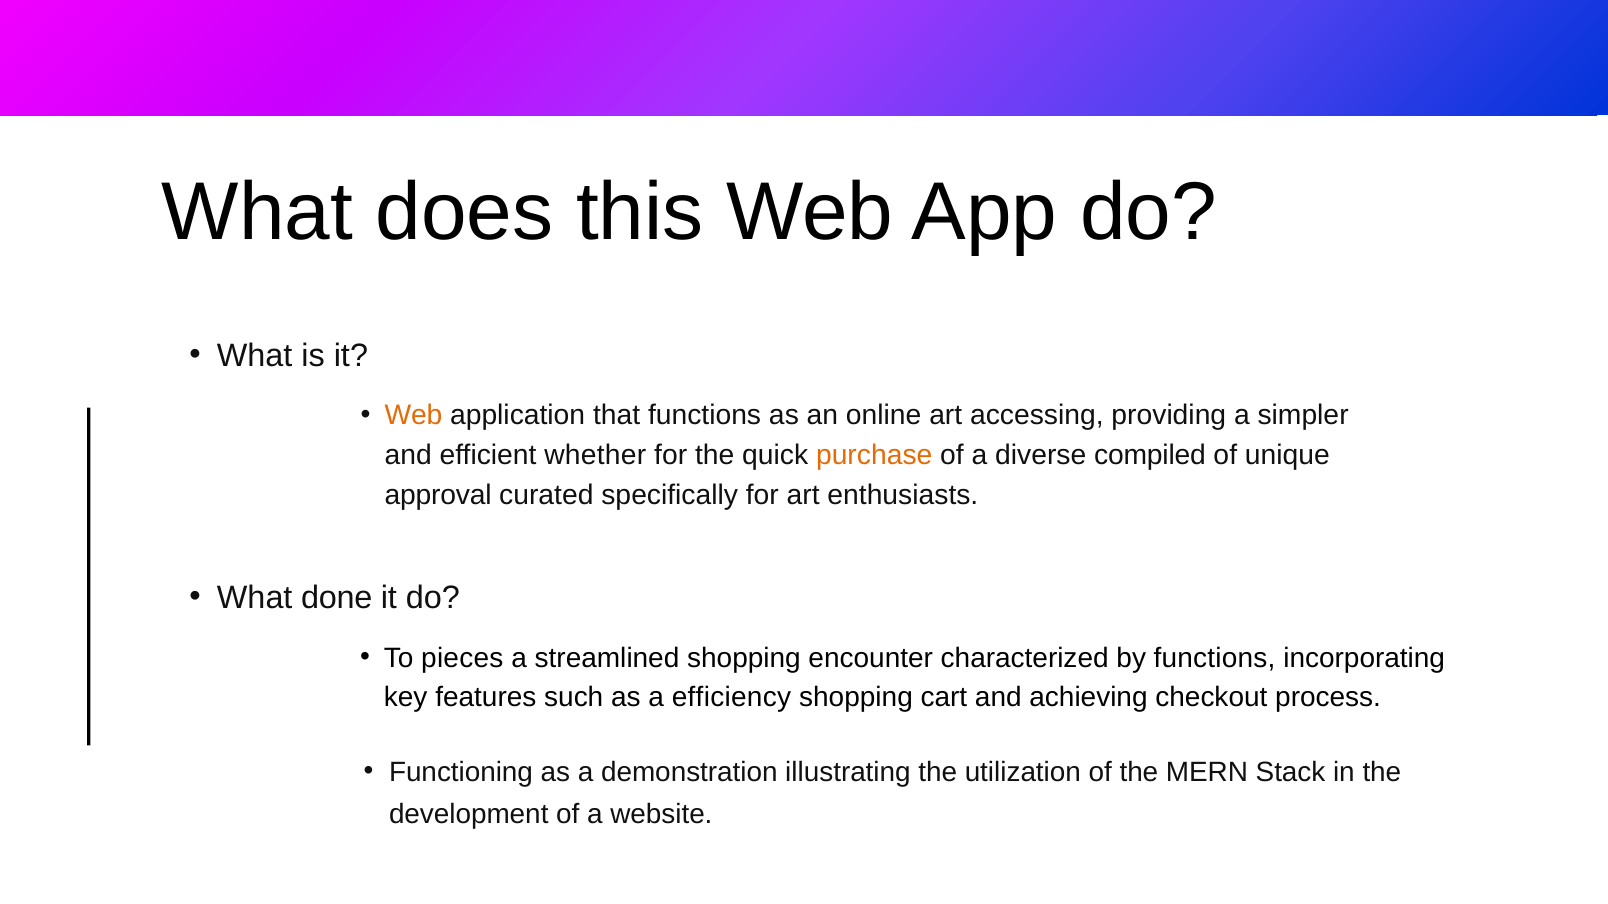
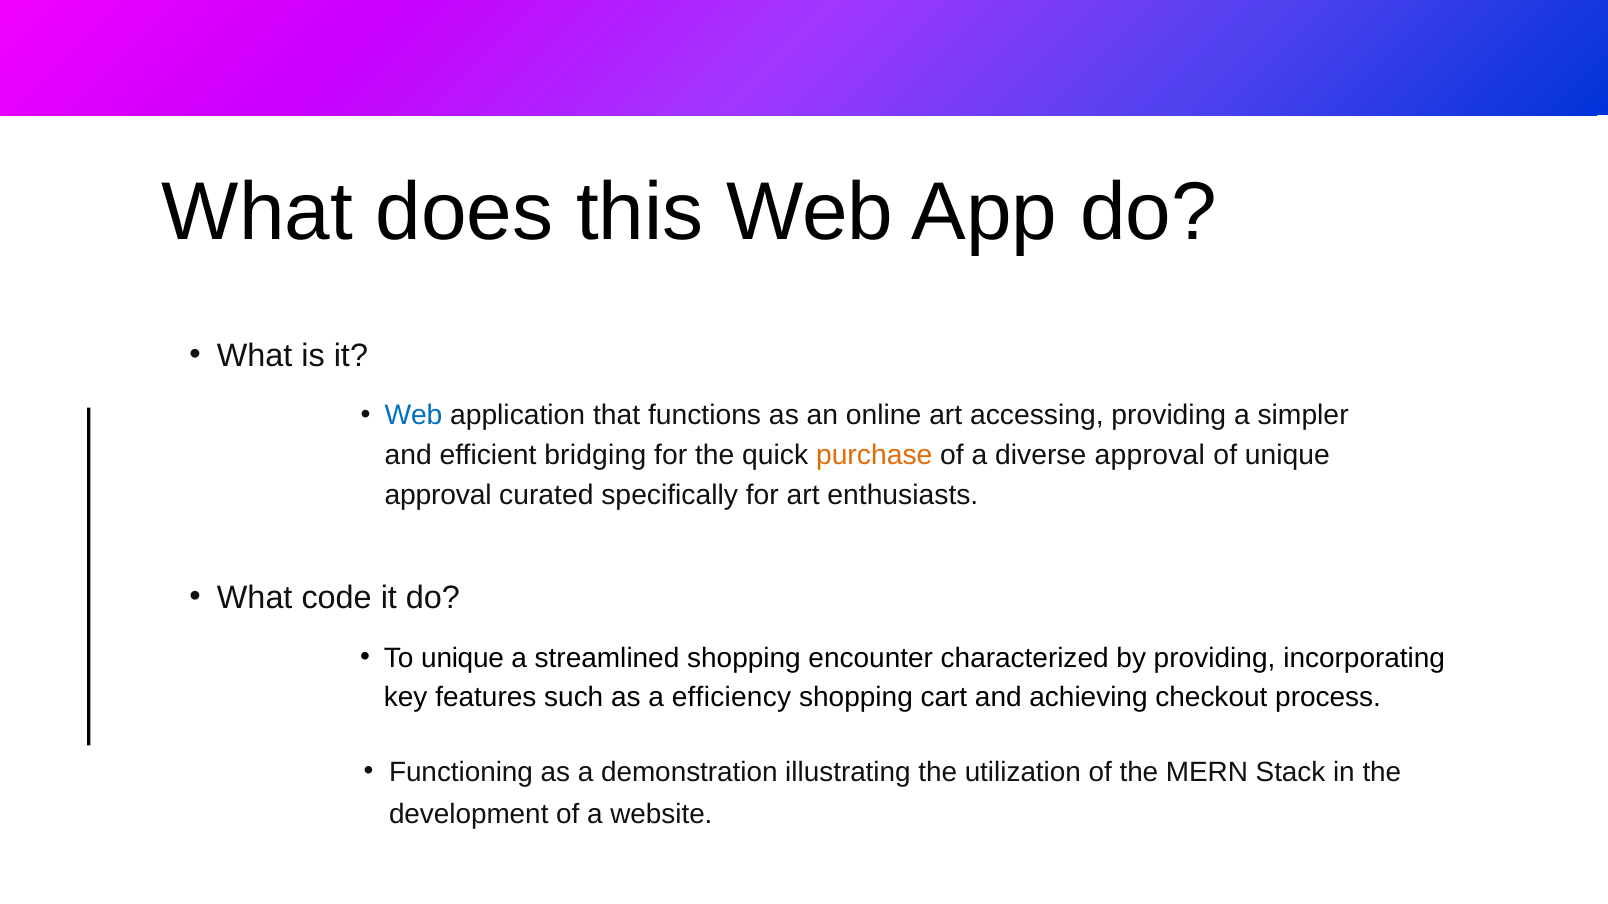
Web colour: orange -> blue (413, 416)
whether: whether -> bridging (595, 455)
diverse compiled: compiled -> approval (1150, 455)
done: done -> code (337, 598)
To pieces: pieces -> unique (463, 658)
by functions: functions -> providing (1215, 658)
